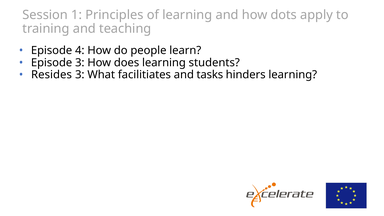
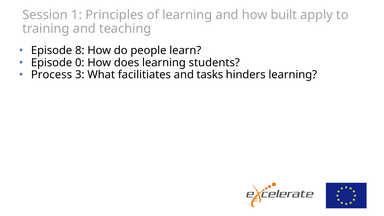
dots: dots -> built (284, 15)
4: 4 -> 8 (80, 50)
Episode 3: 3 -> 0 (80, 63)
Resides: Resides -> Process (52, 75)
